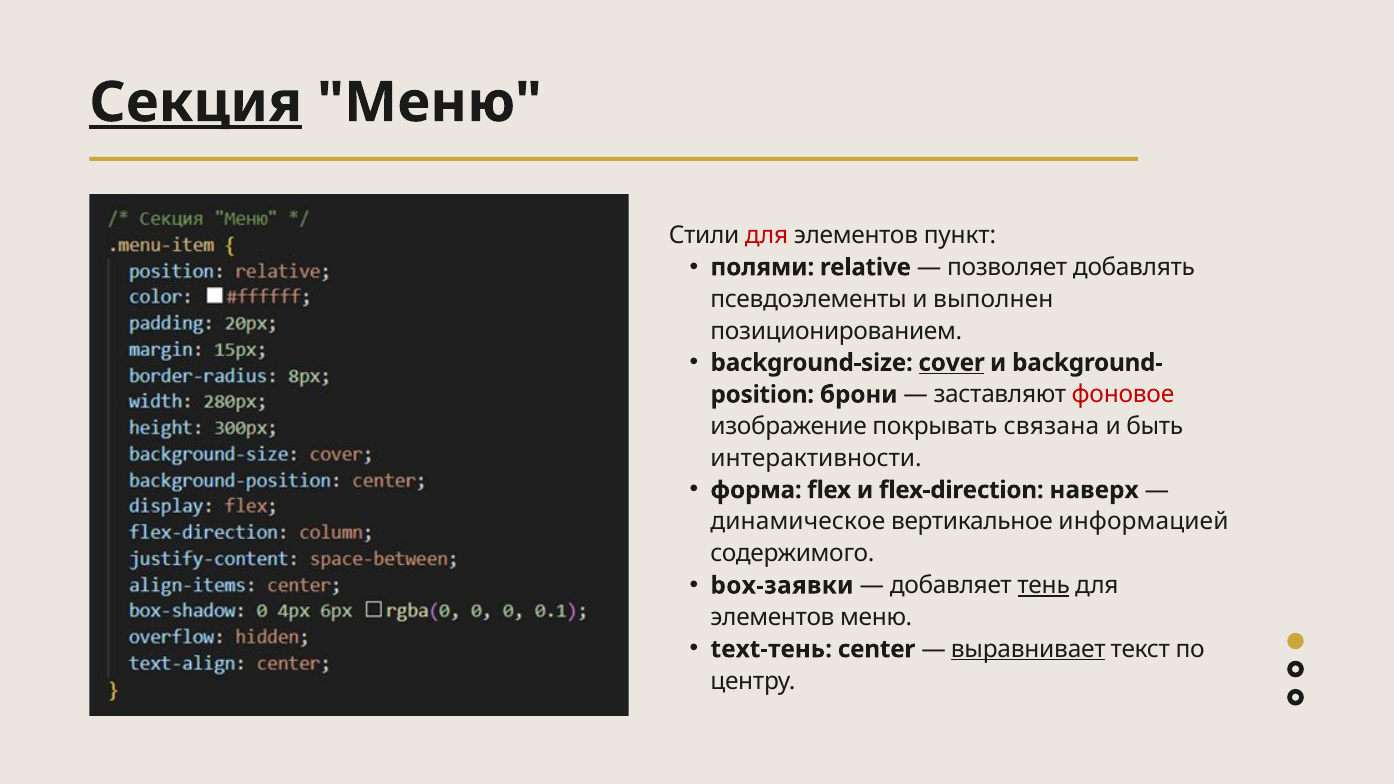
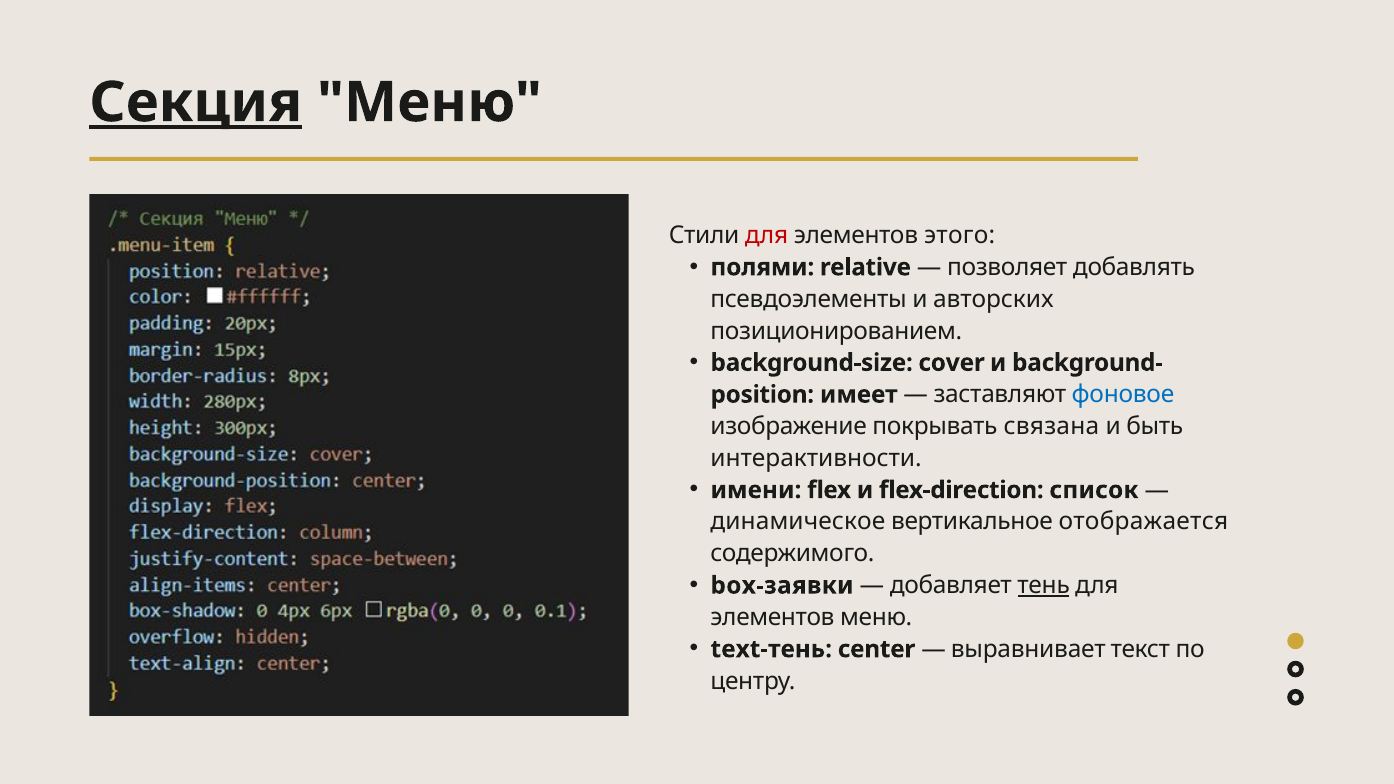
пункт: пункт -> этого (960, 235)
выполнен: выполнен -> авторских (993, 299)
cover underline: present -> none (952, 363)
брони: брони -> имеет (859, 395)
фоновое colour: red -> blue (1123, 395)
форма: форма -> имени (756, 490)
наверх: наверх -> список (1094, 490)
информацией: информацией -> отображается (1143, 522)
выравнивает underline: present -> none (1028, 649)
